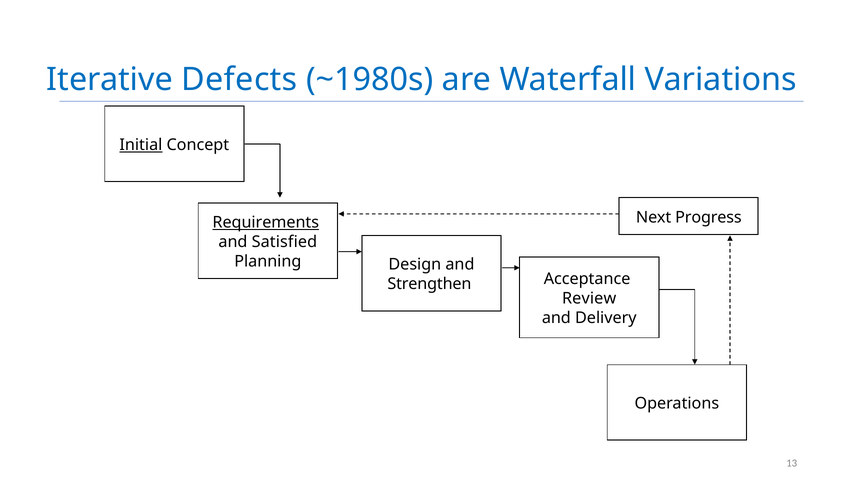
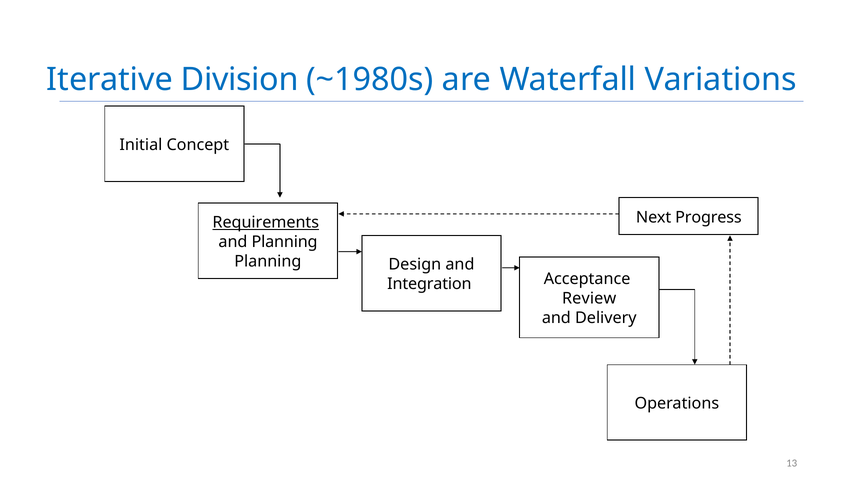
Defects: Defects -> Division (240, 80)
Initial underline: present -> none (141, 145)
and Satisfied: Satisfied -> Planning (285, 242)
Strengthen: Strengthen -> Integration (429, 284)
